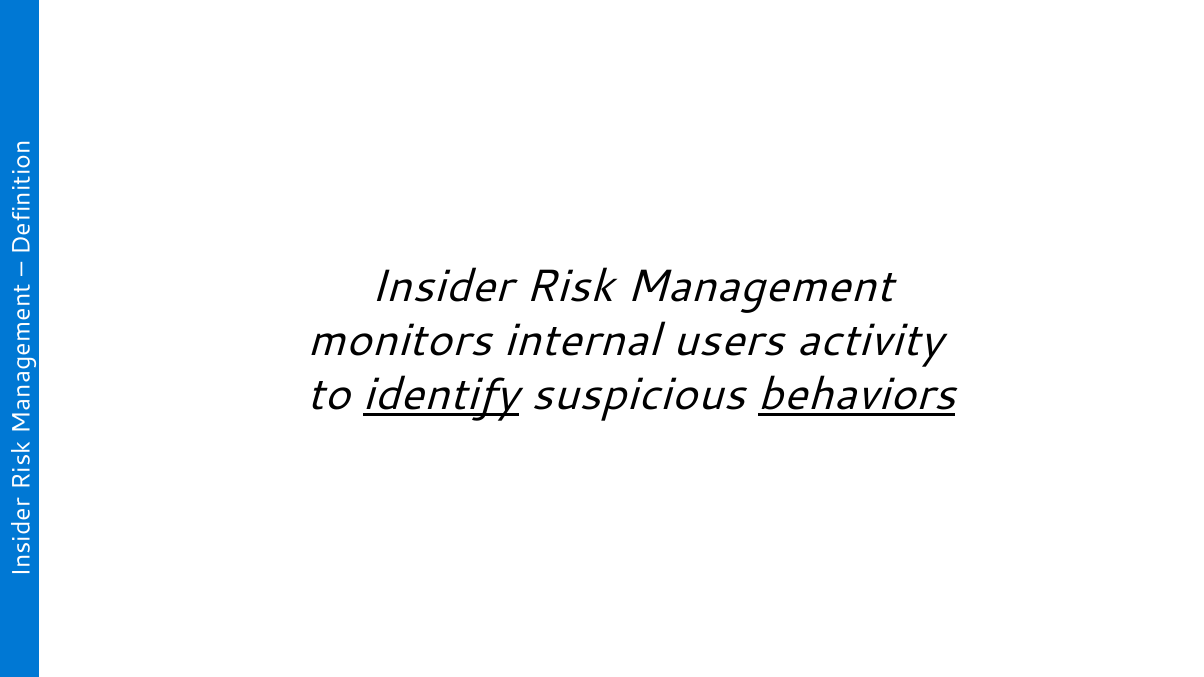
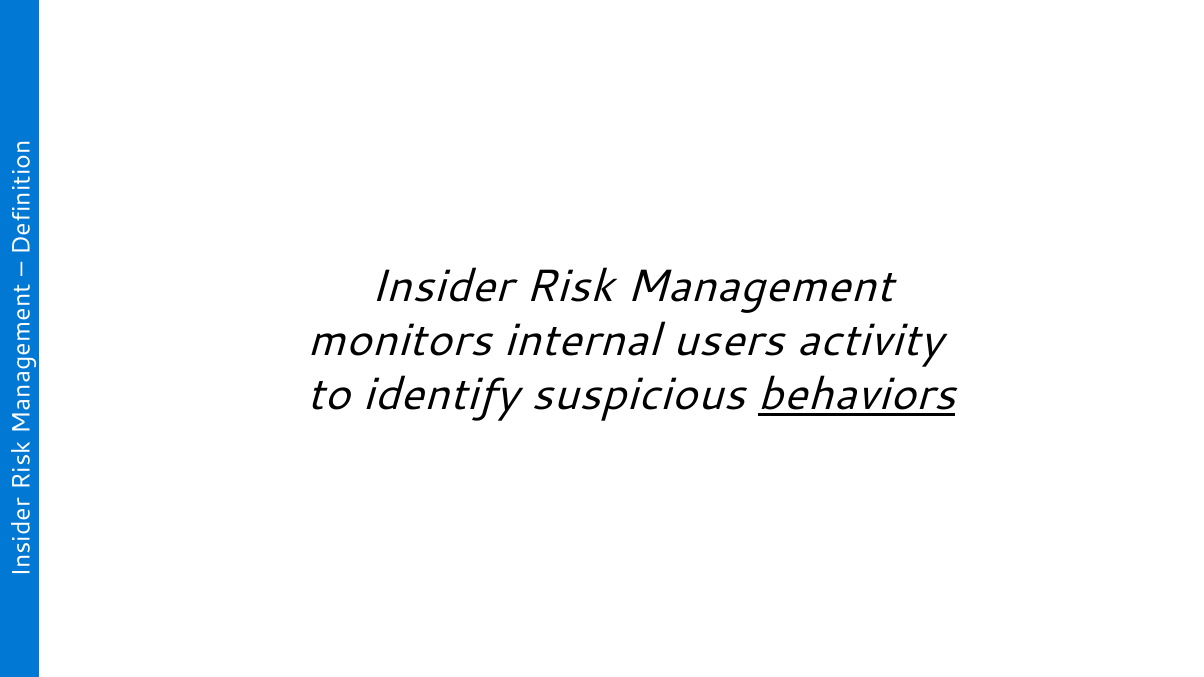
identify underline: present -> none (441, 395)
